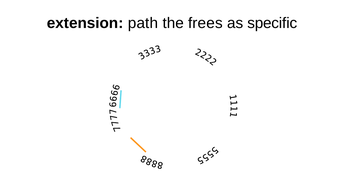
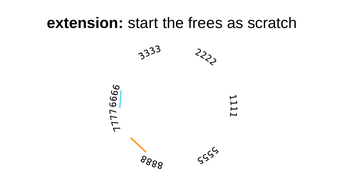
path: path -> start (143, 23)
specific: specific -> scratch (272, 23)
